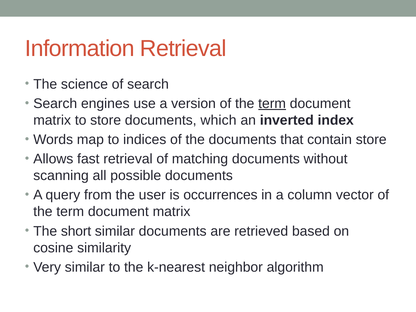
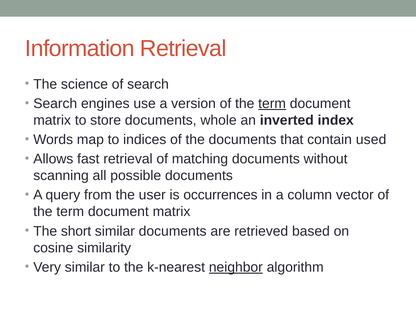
which: which -> whole (219, 120)
contain store: store -> used (371, 140)
neighbor underline: none -> present (236, 267)
